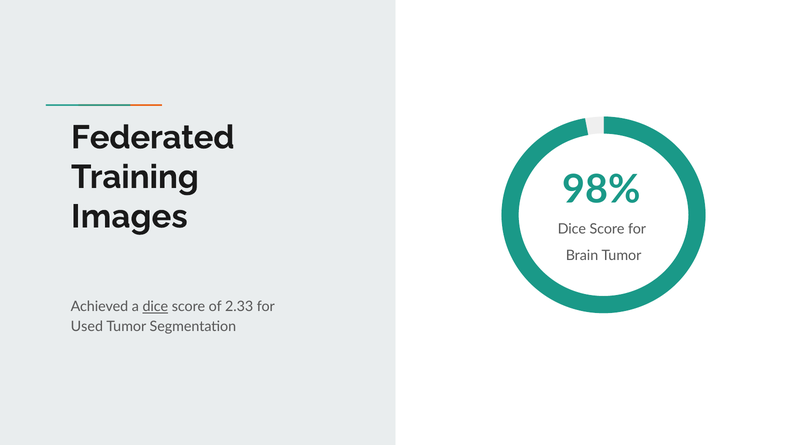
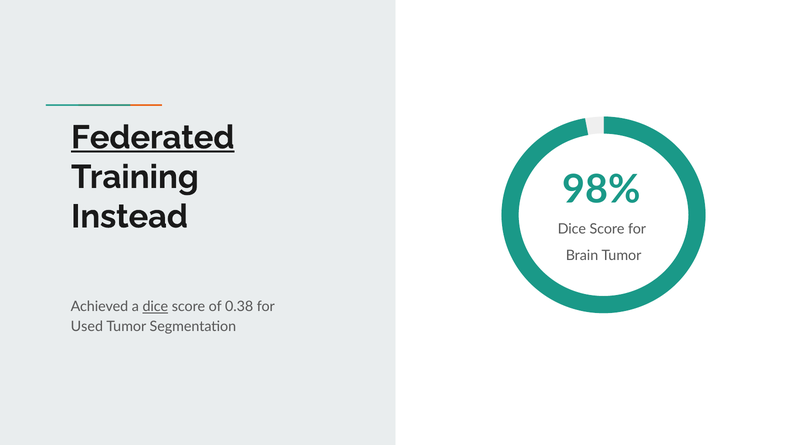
Federated underline: none -> present (153, 137)
Images: Images -> Instead (130, 217)
2.33: 2.33 -> 0.38 (239, 307)
